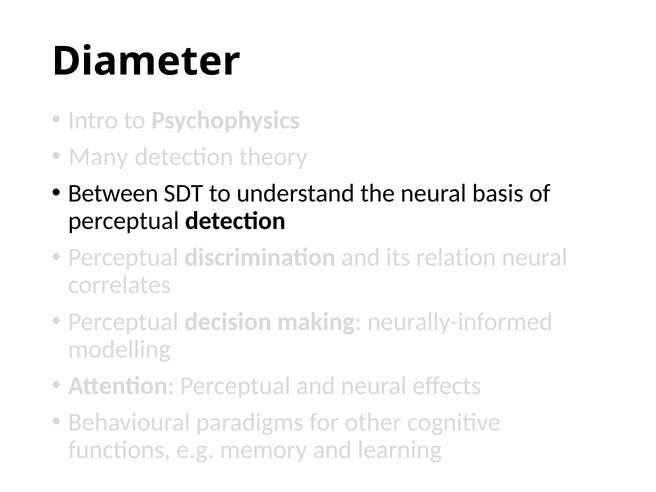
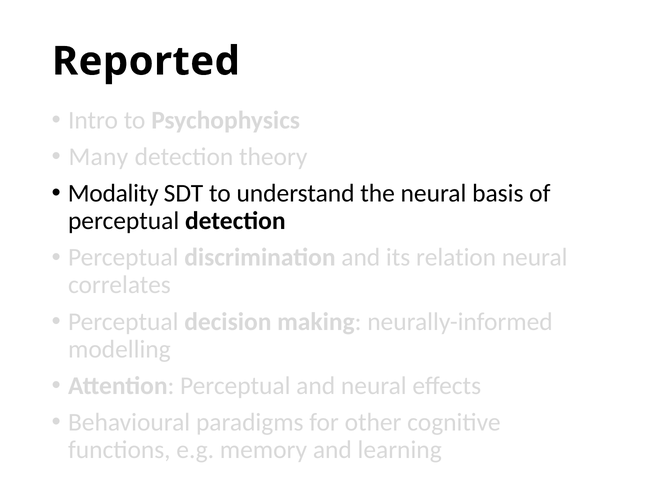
Diameter: Diameter -> Reported (146, 61)
Between: Between -> Modality (113, 193)
